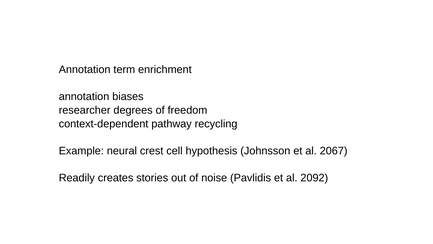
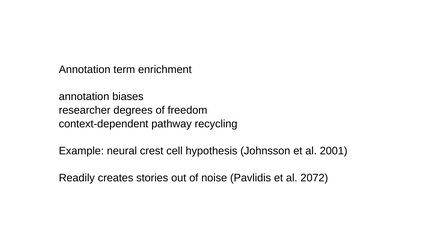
2067: 2067 -> 2001 (334, 151)
2092: 2092 -> 2072 (314, 178)
